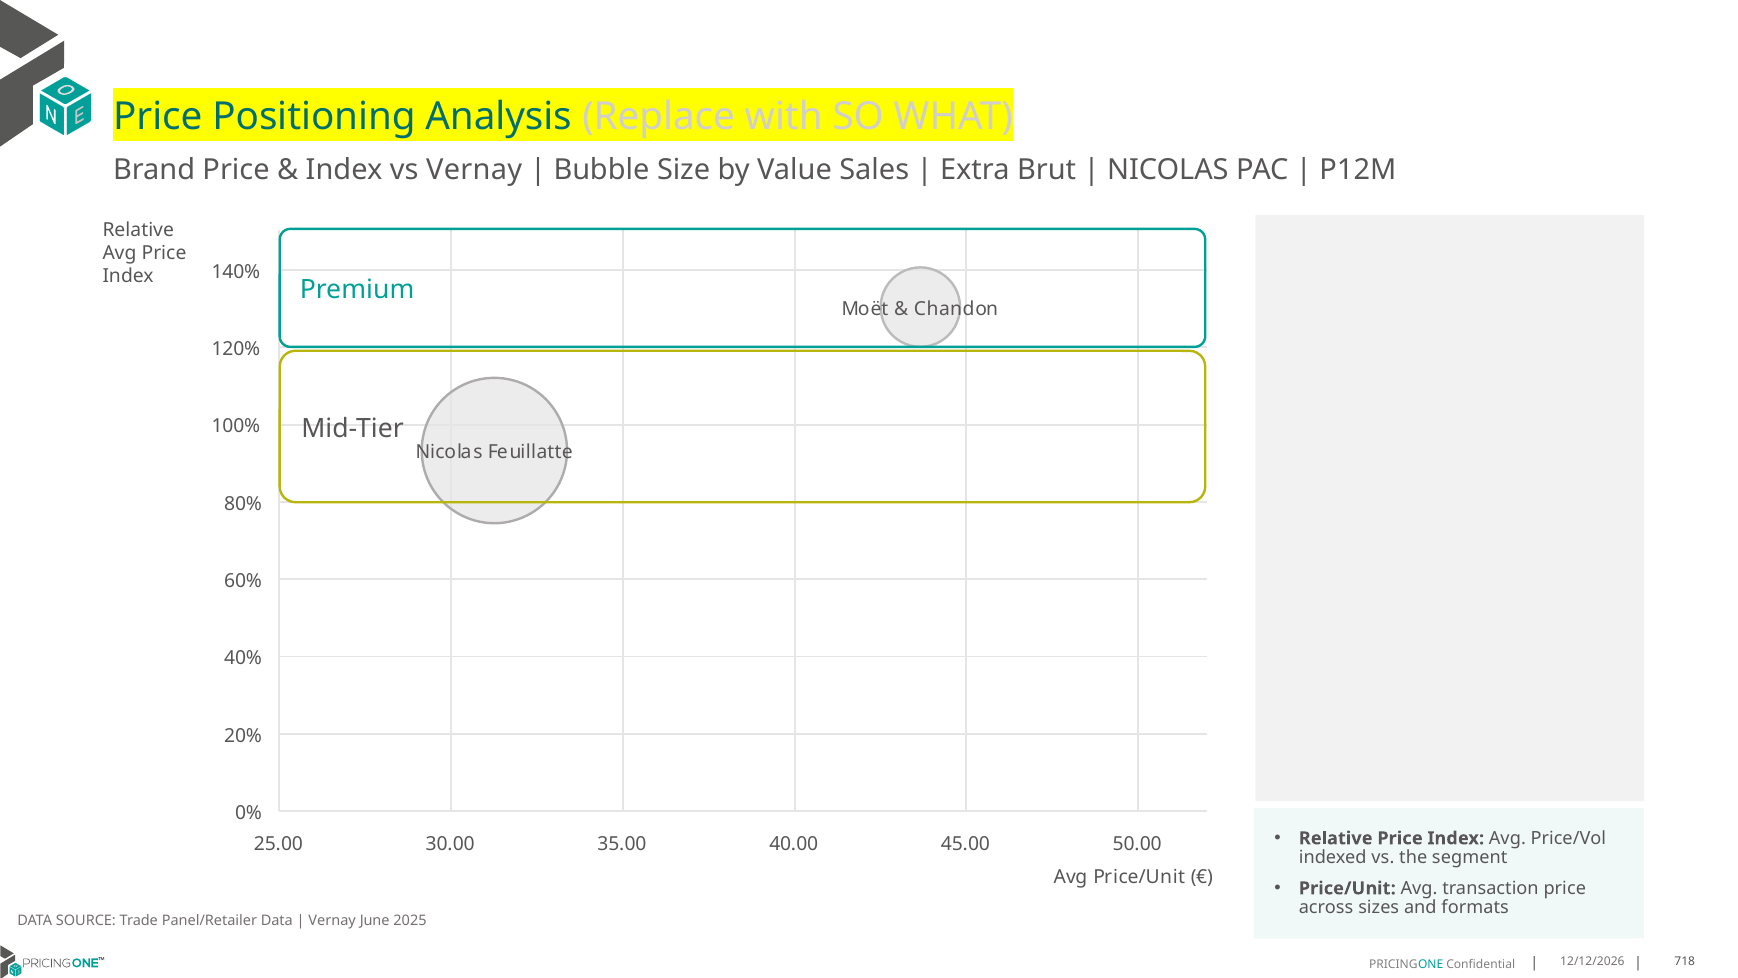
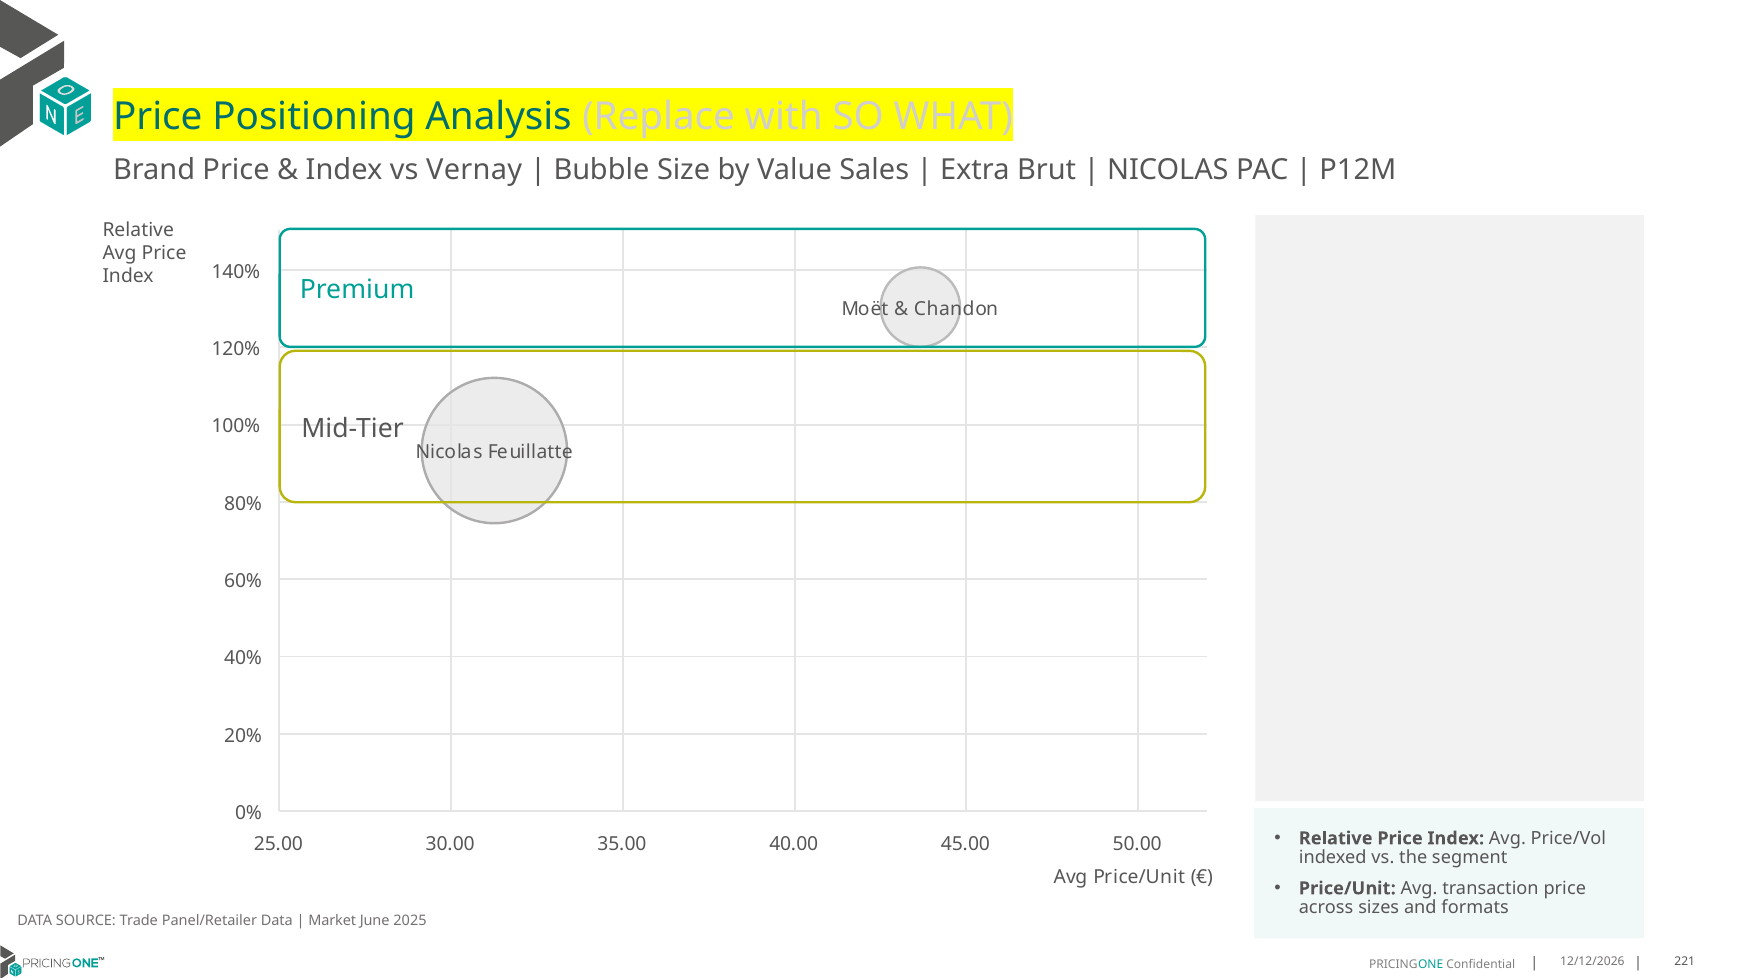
Vernay: Vernay -> Market (332, 921)
718: 718 -> 221 (1685, 961)
